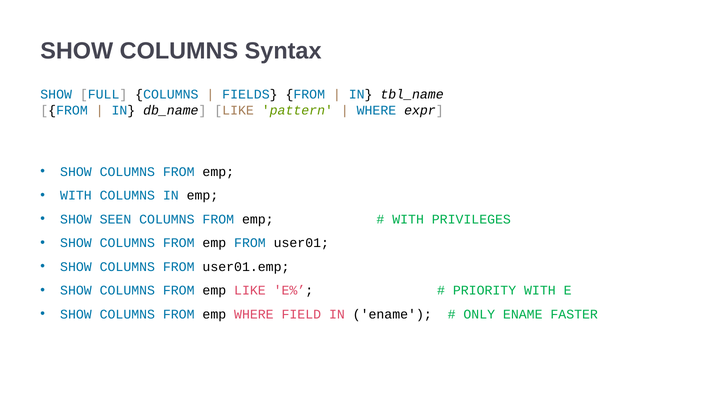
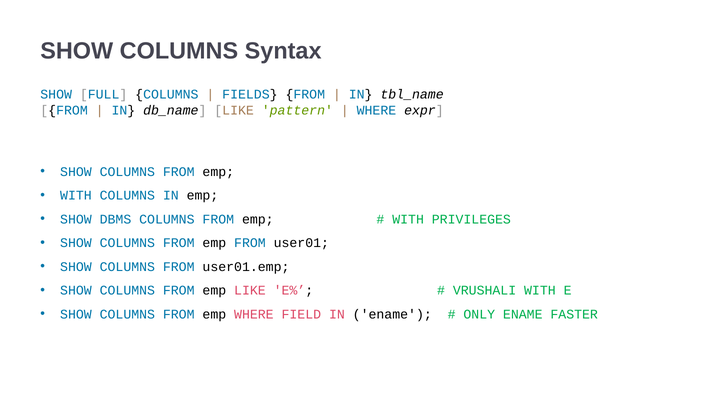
SEEN: SEEN -> DBMS (115, 219)
PRIORITY: PRIORITY -> VRUSHALI (485, 290)
